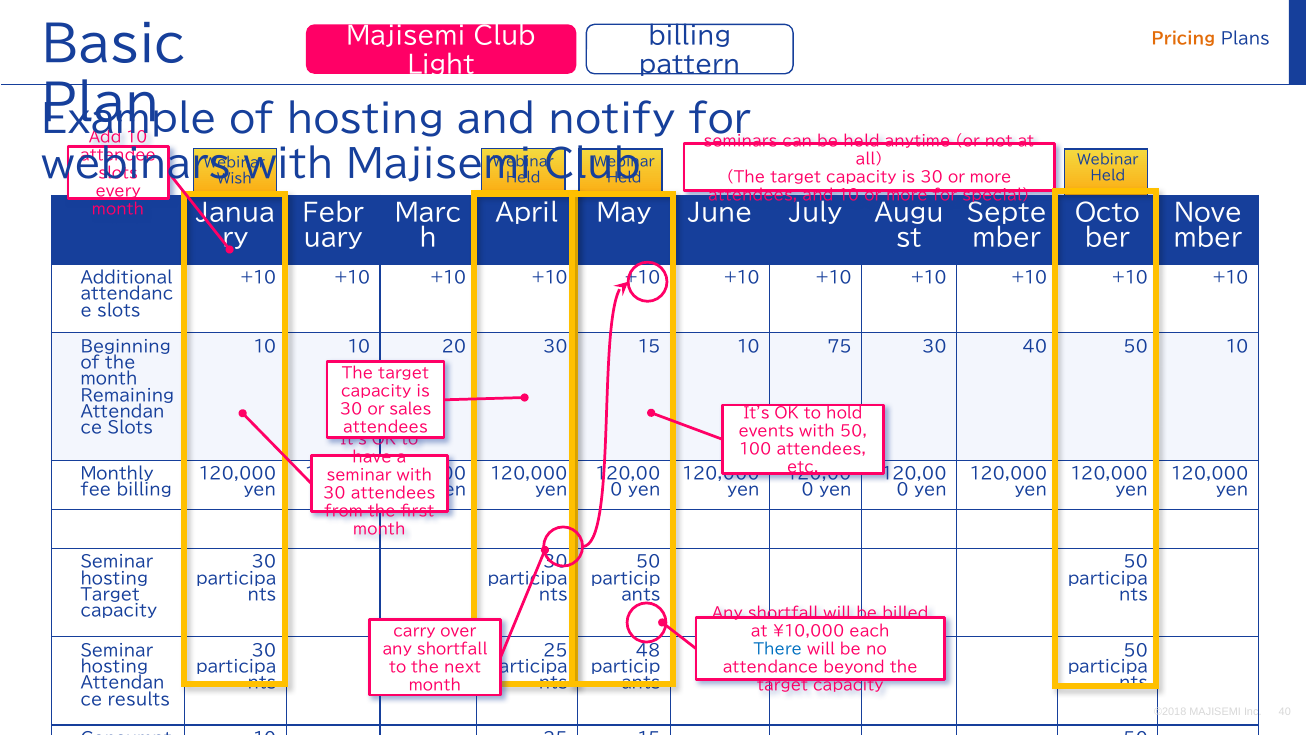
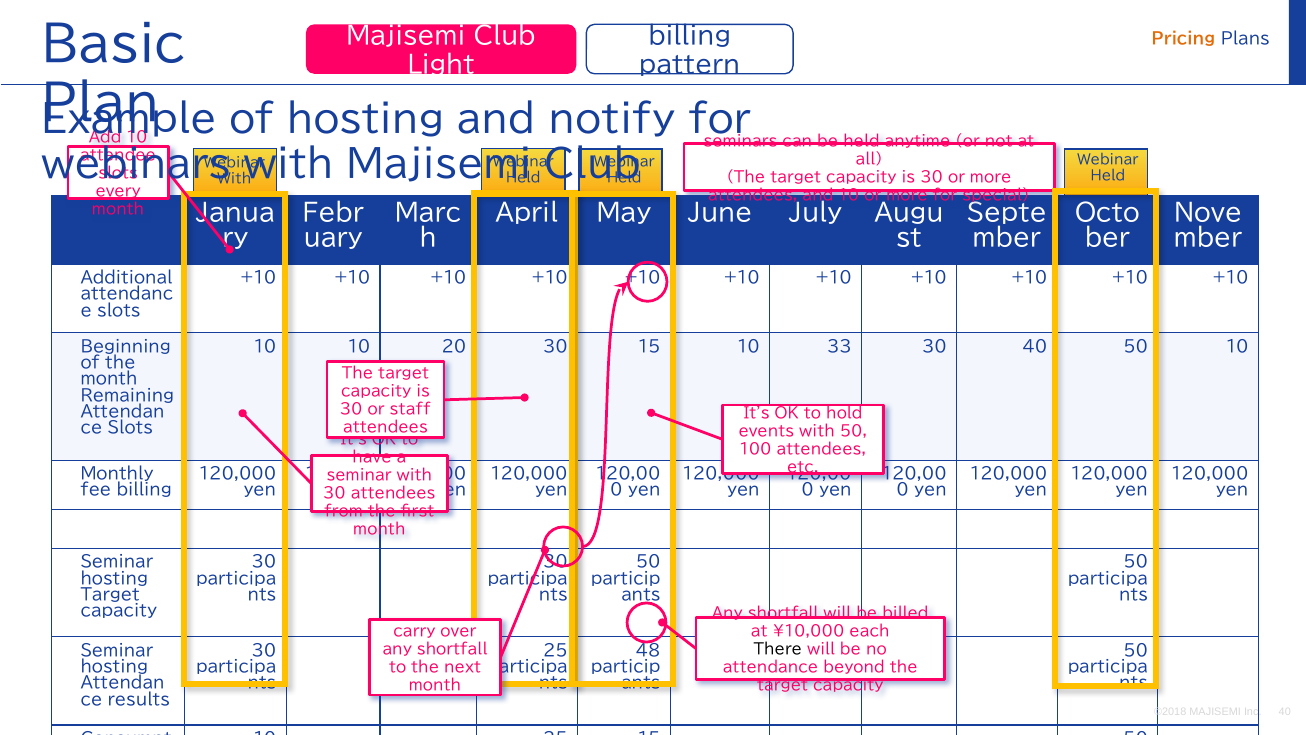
Wish: Wish -> With (234, 179)
10 75: 75 -> 33 (839, 347)
sales: sales -> staff (410, 410)
There colour: blue -> black (778, 649)
